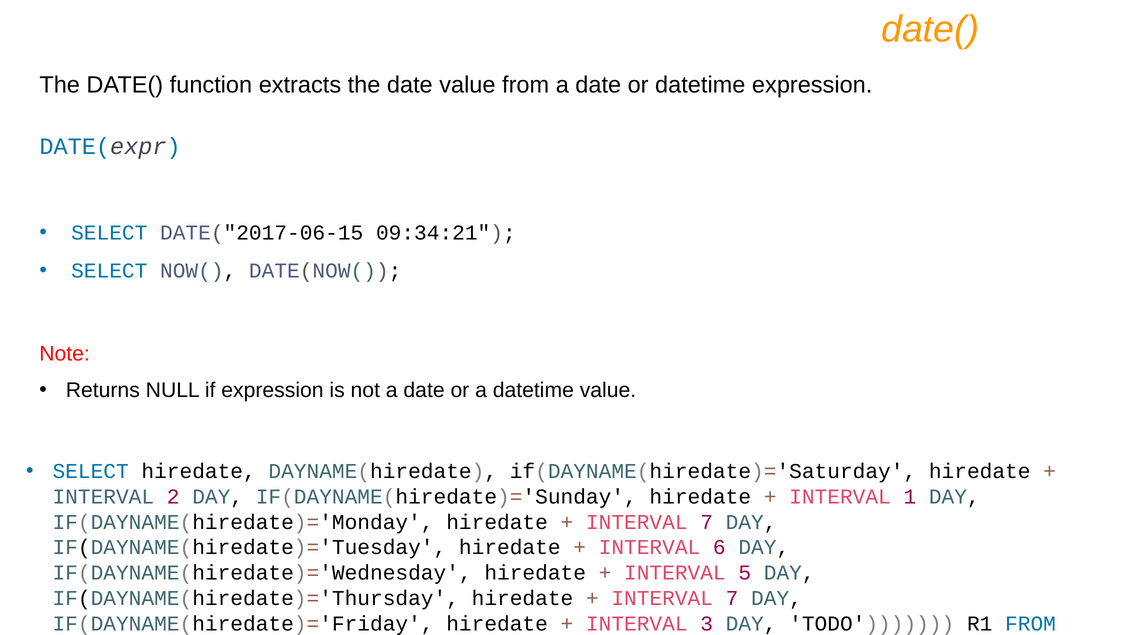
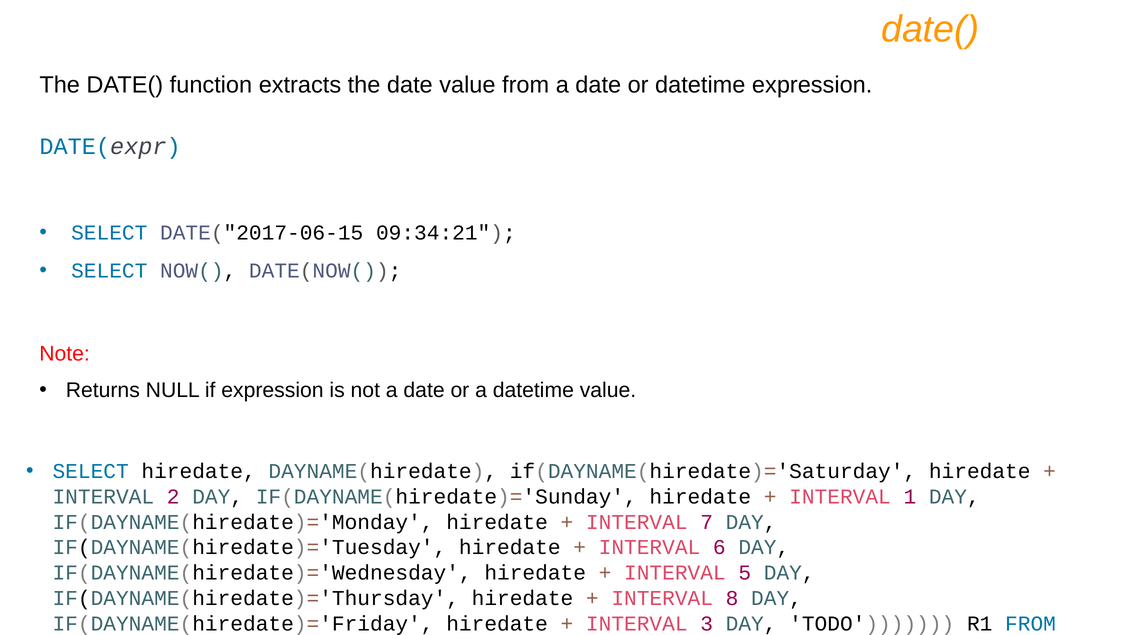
7: 7 -> 8 (732, 598)
